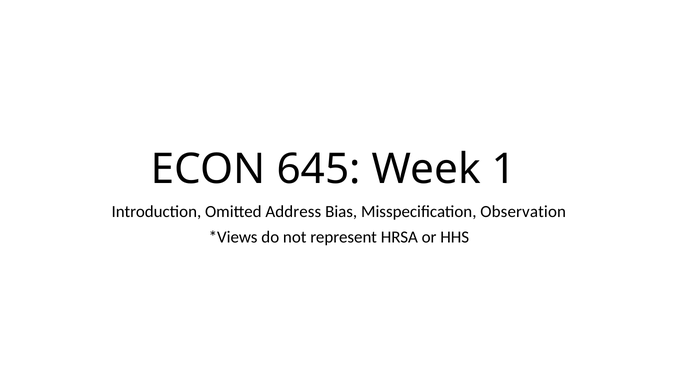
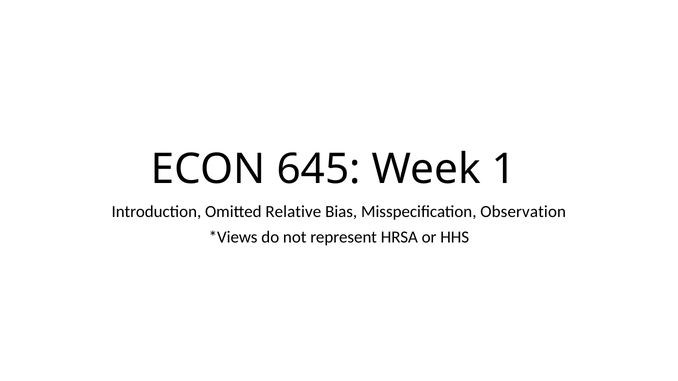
Address: Address -> Relative (293, 212)
